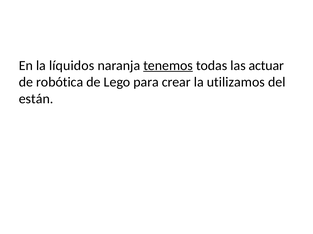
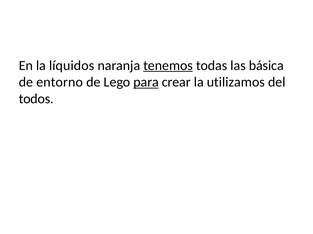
actuar: actuar -> básica (266, 66)
robótica: robótica -> entorno (60, 82)
para underline: none -> present (146, 82)
están: están -> todos (36, 99)
